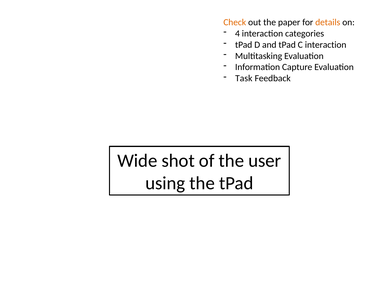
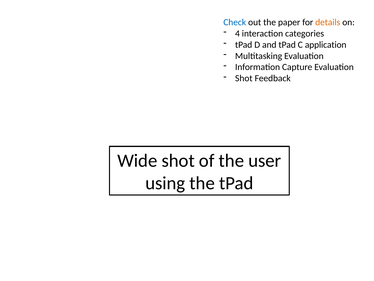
Check colour: orange -> blue (235, 22)
C interaction: interaction -> application (326, 45)
Task: Task -> Shot (244, 78)
